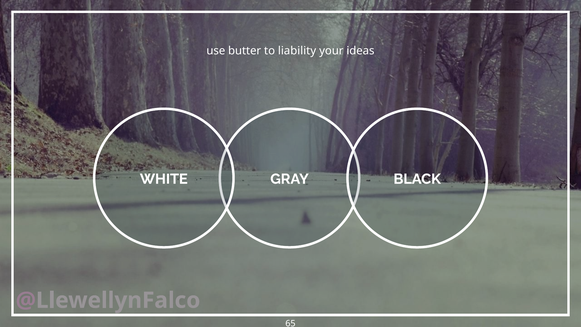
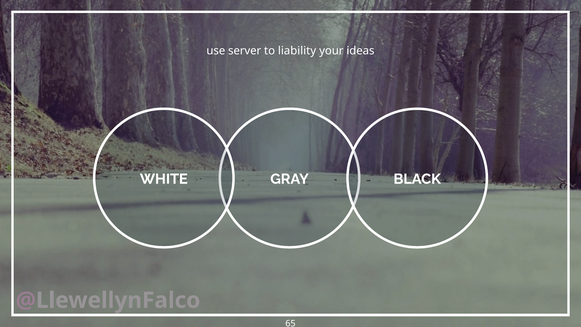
butter: butter -> server (245, 51)
